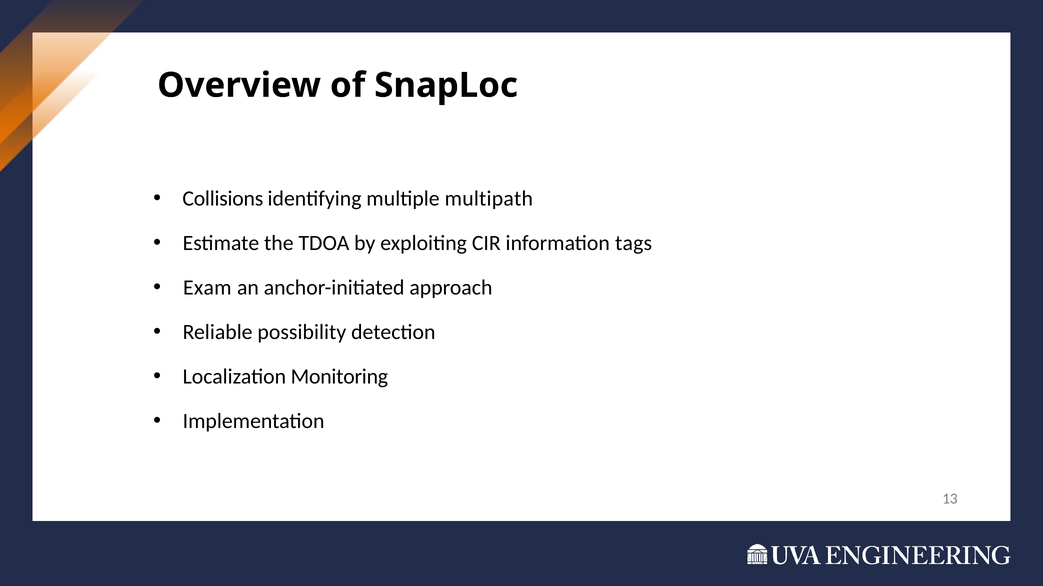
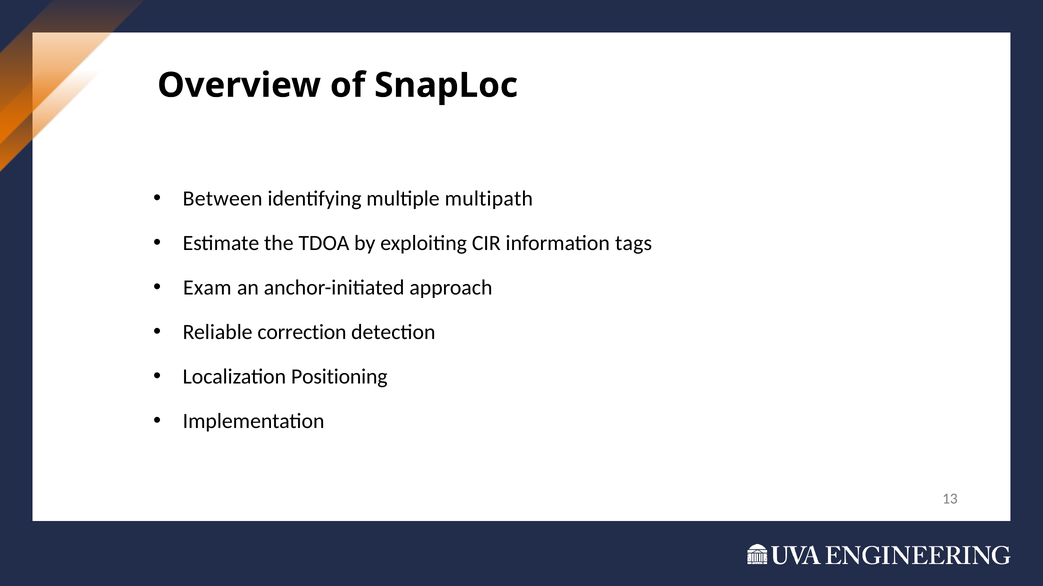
Collisions: Collisions -> Between (223, 199)
possibility: possibility -> correction (302, 333)
Monitoring: Monitoring -> Positioning (339, 377)
